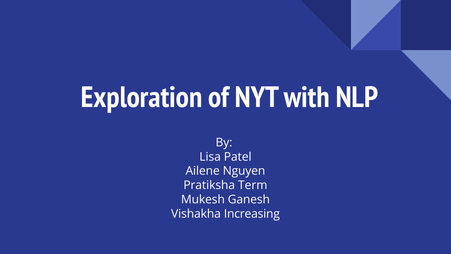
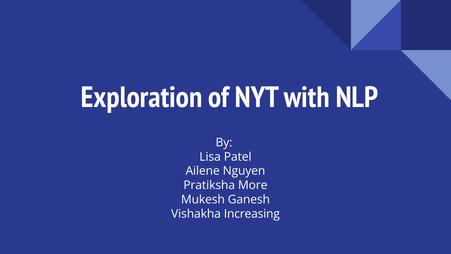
Term: Term -> More (253, 185)
